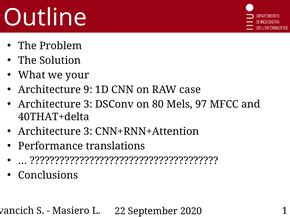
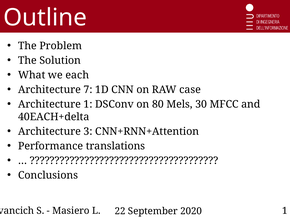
your: your -> each (77, 75)
9: 9 -> 7 (88, 90)
3: 3 -> 1 (88, 105)
97: 97 -> 30 (201, 105)
40THAT+delta: 40THAT+delta -> 40EACH+delta (54, 117)
